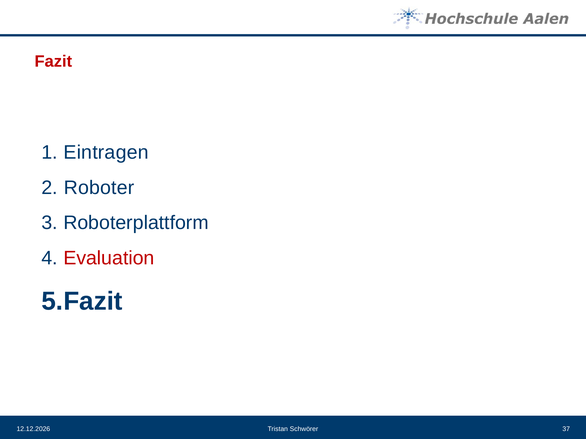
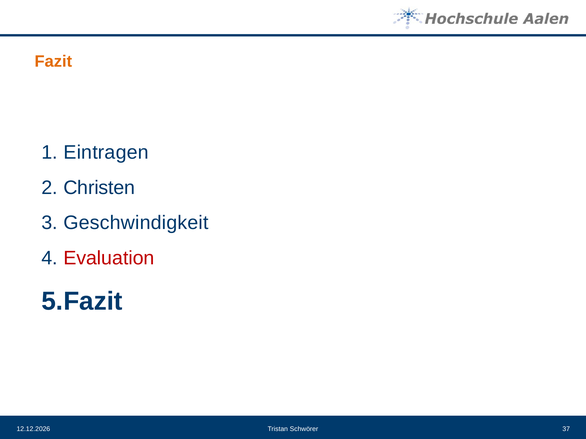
Fazit colour: red -> orange (53, 61)
Roboter: Roboter -> Christen (99, 188)
Roboterplattform: Roboterplattform -> Geschwindigkeit (136, 223)
